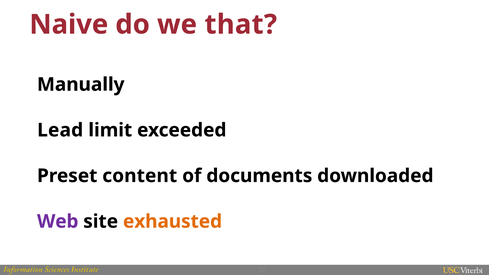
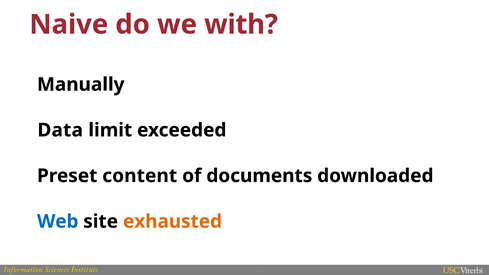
that: that -> with (241, 25)
Lead: Lead -> Data (60, 130)
Web colour: purple -> blue (58, 222)
